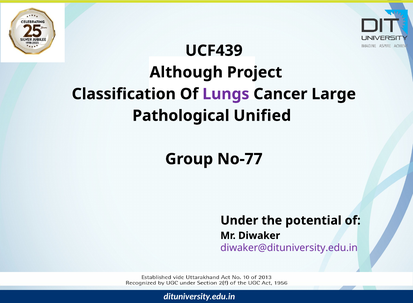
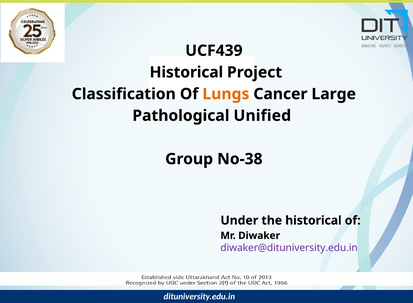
Although: Although -> Historical (186, 72)
Lungs colour: purple -> orange (226, 94)
No-77: No-77 -> No-38 (240, 159)
the potential: potential -> historical (313, 220)
